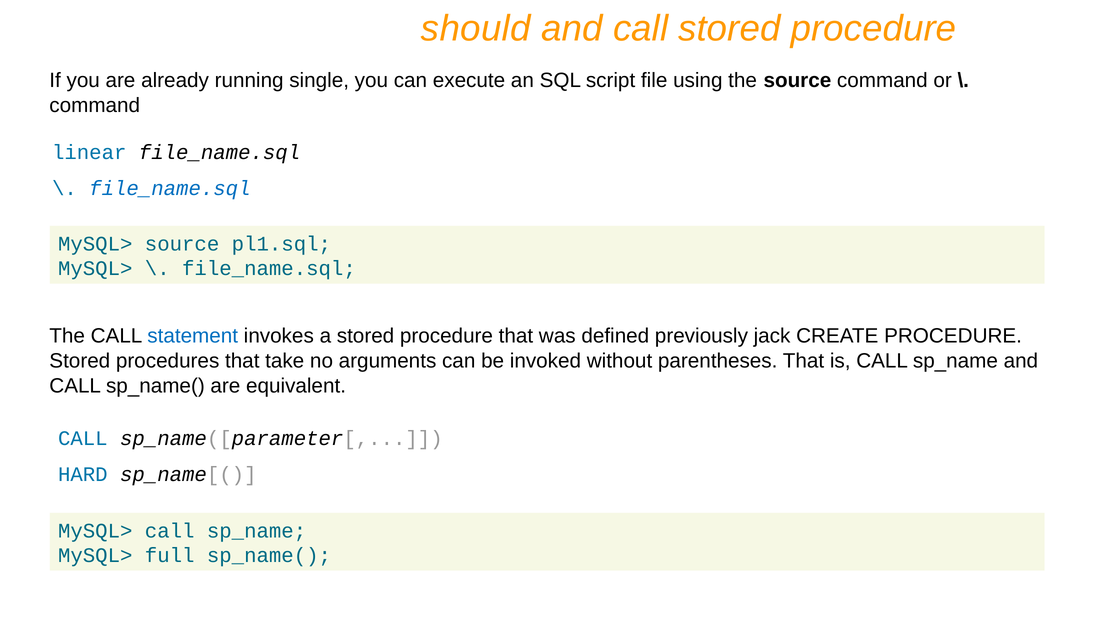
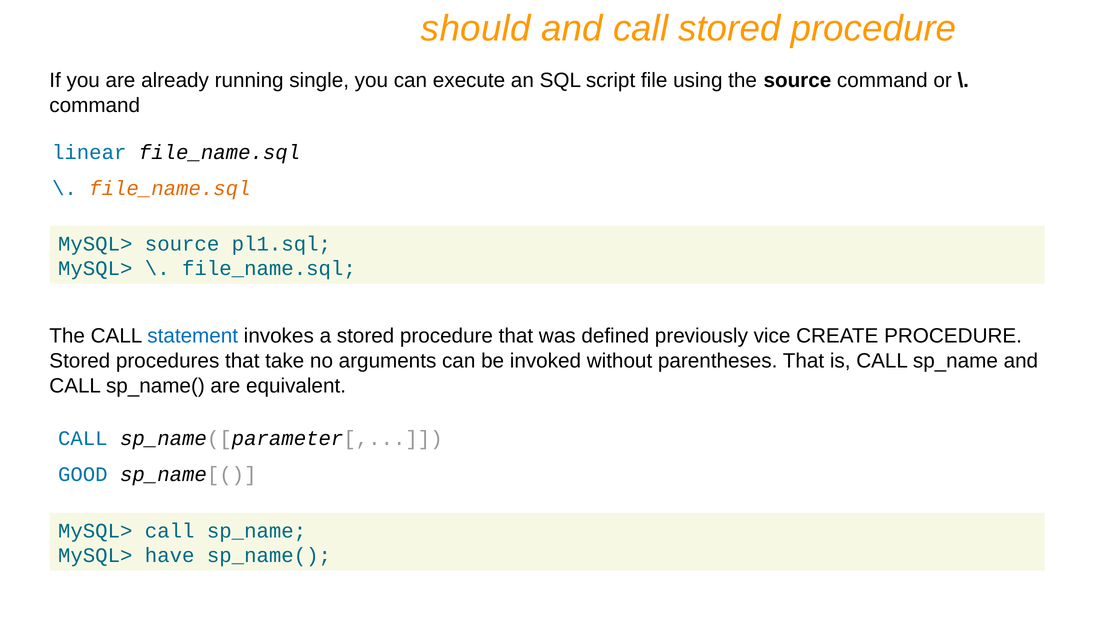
file_name.sql colour: blue -> orange (170, 188)
jack: jack -> vice (772, 336)
HARD: HARD -> GOOD (83, 474)
full: full -> have (170, 555)
